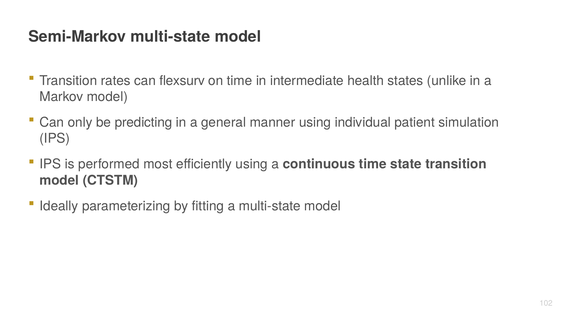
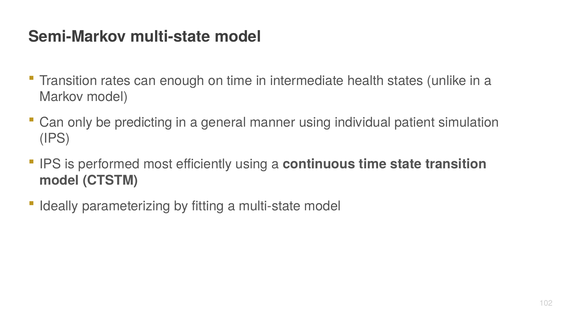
flexsurv: flexsurv -> enough (182, 81)
